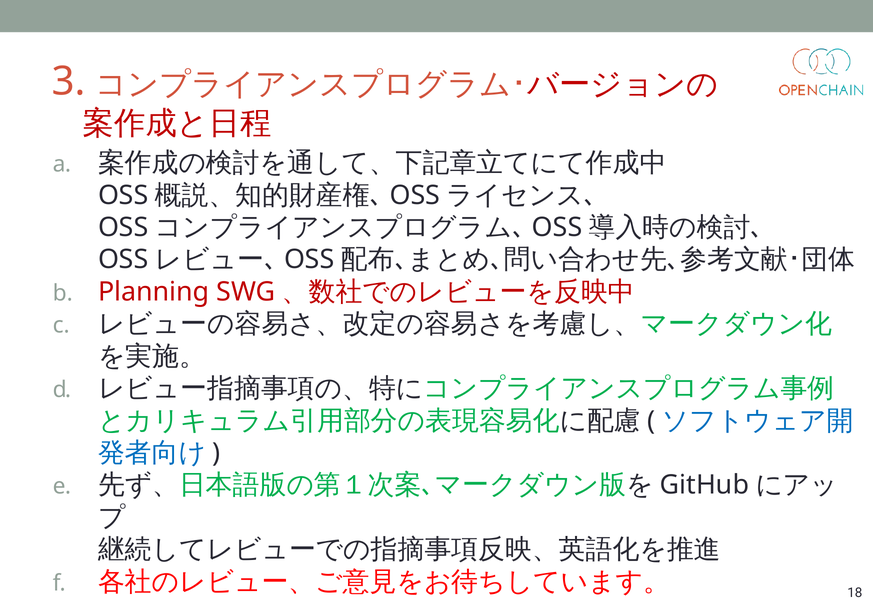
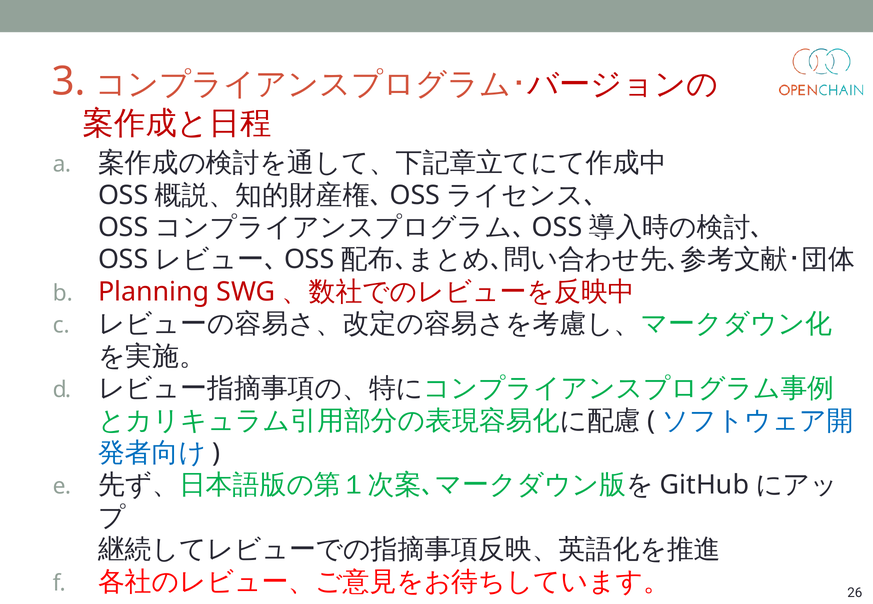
18: 18 -> 26 (855, 593)
